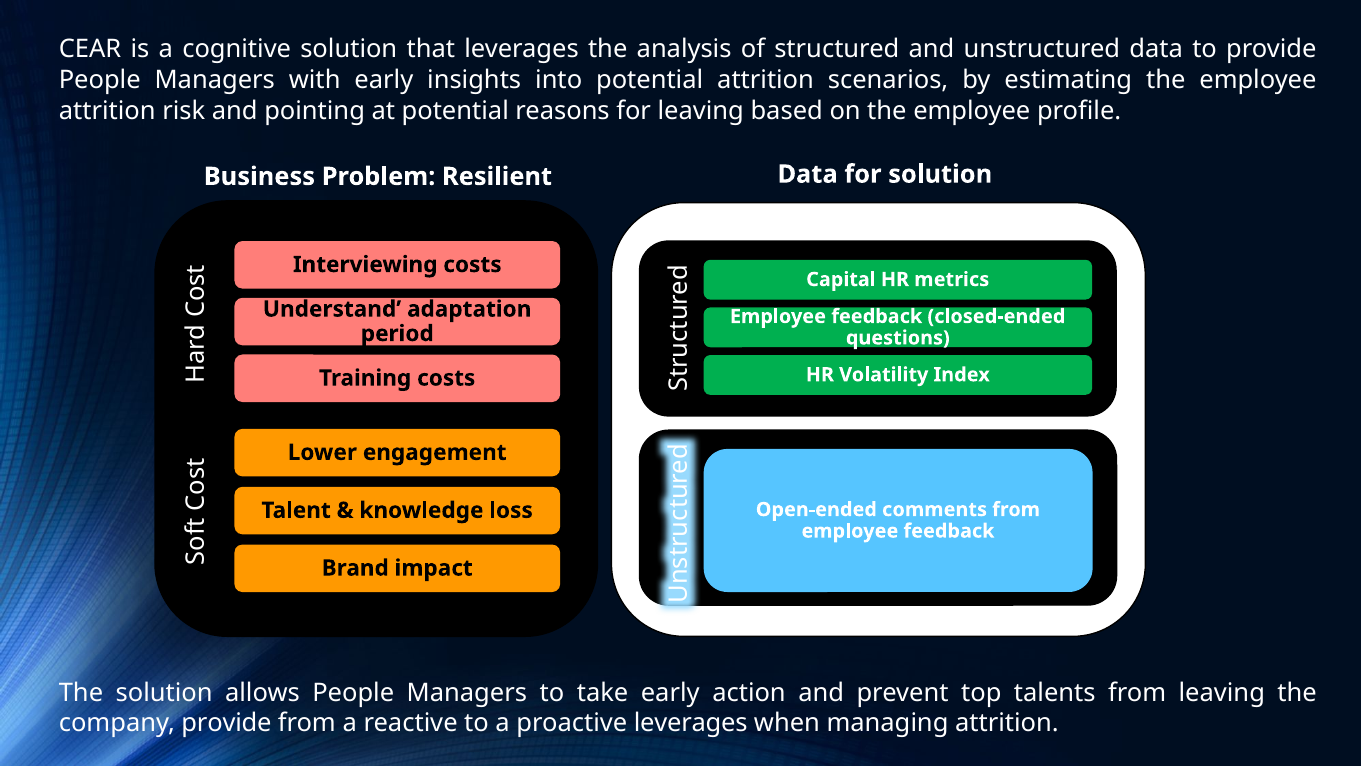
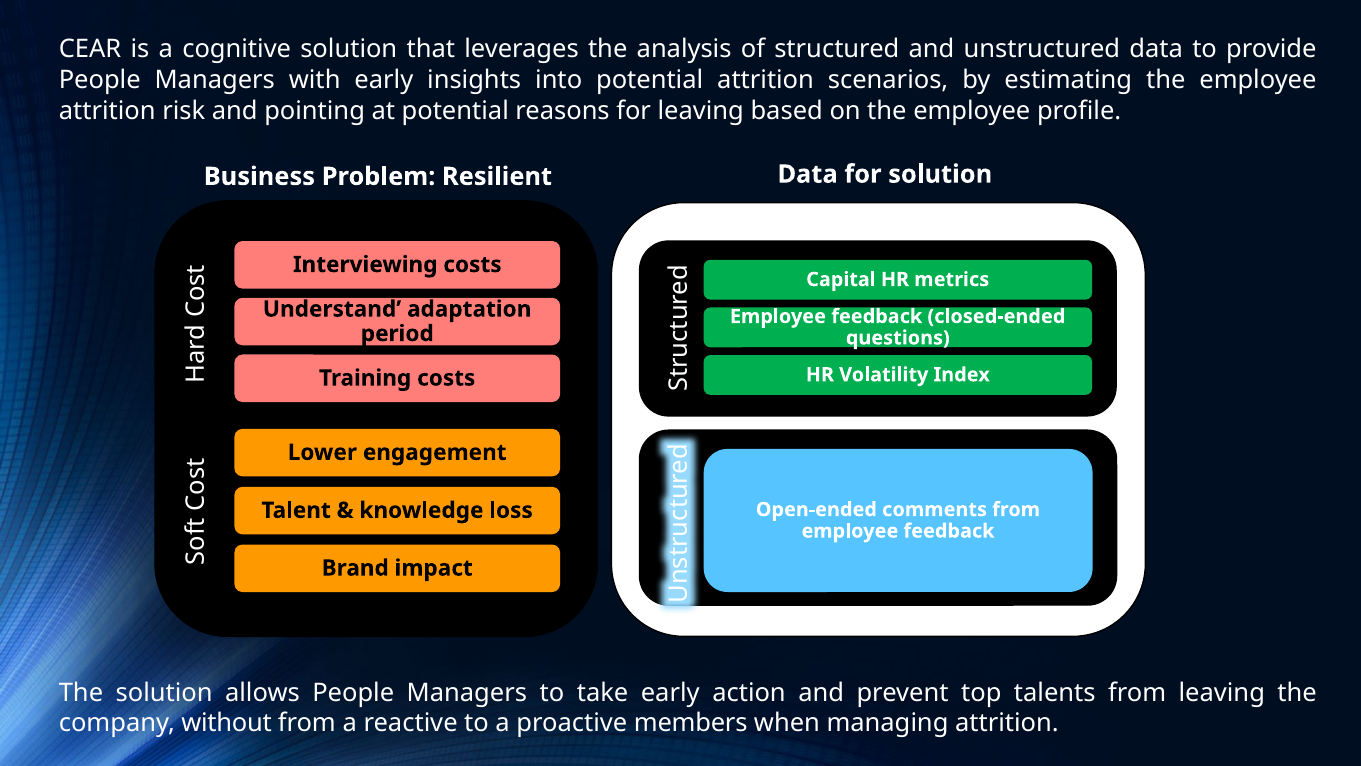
company provide: provide -> without (227, 723)
proactive leverages: leverages -> members (691, 723)
